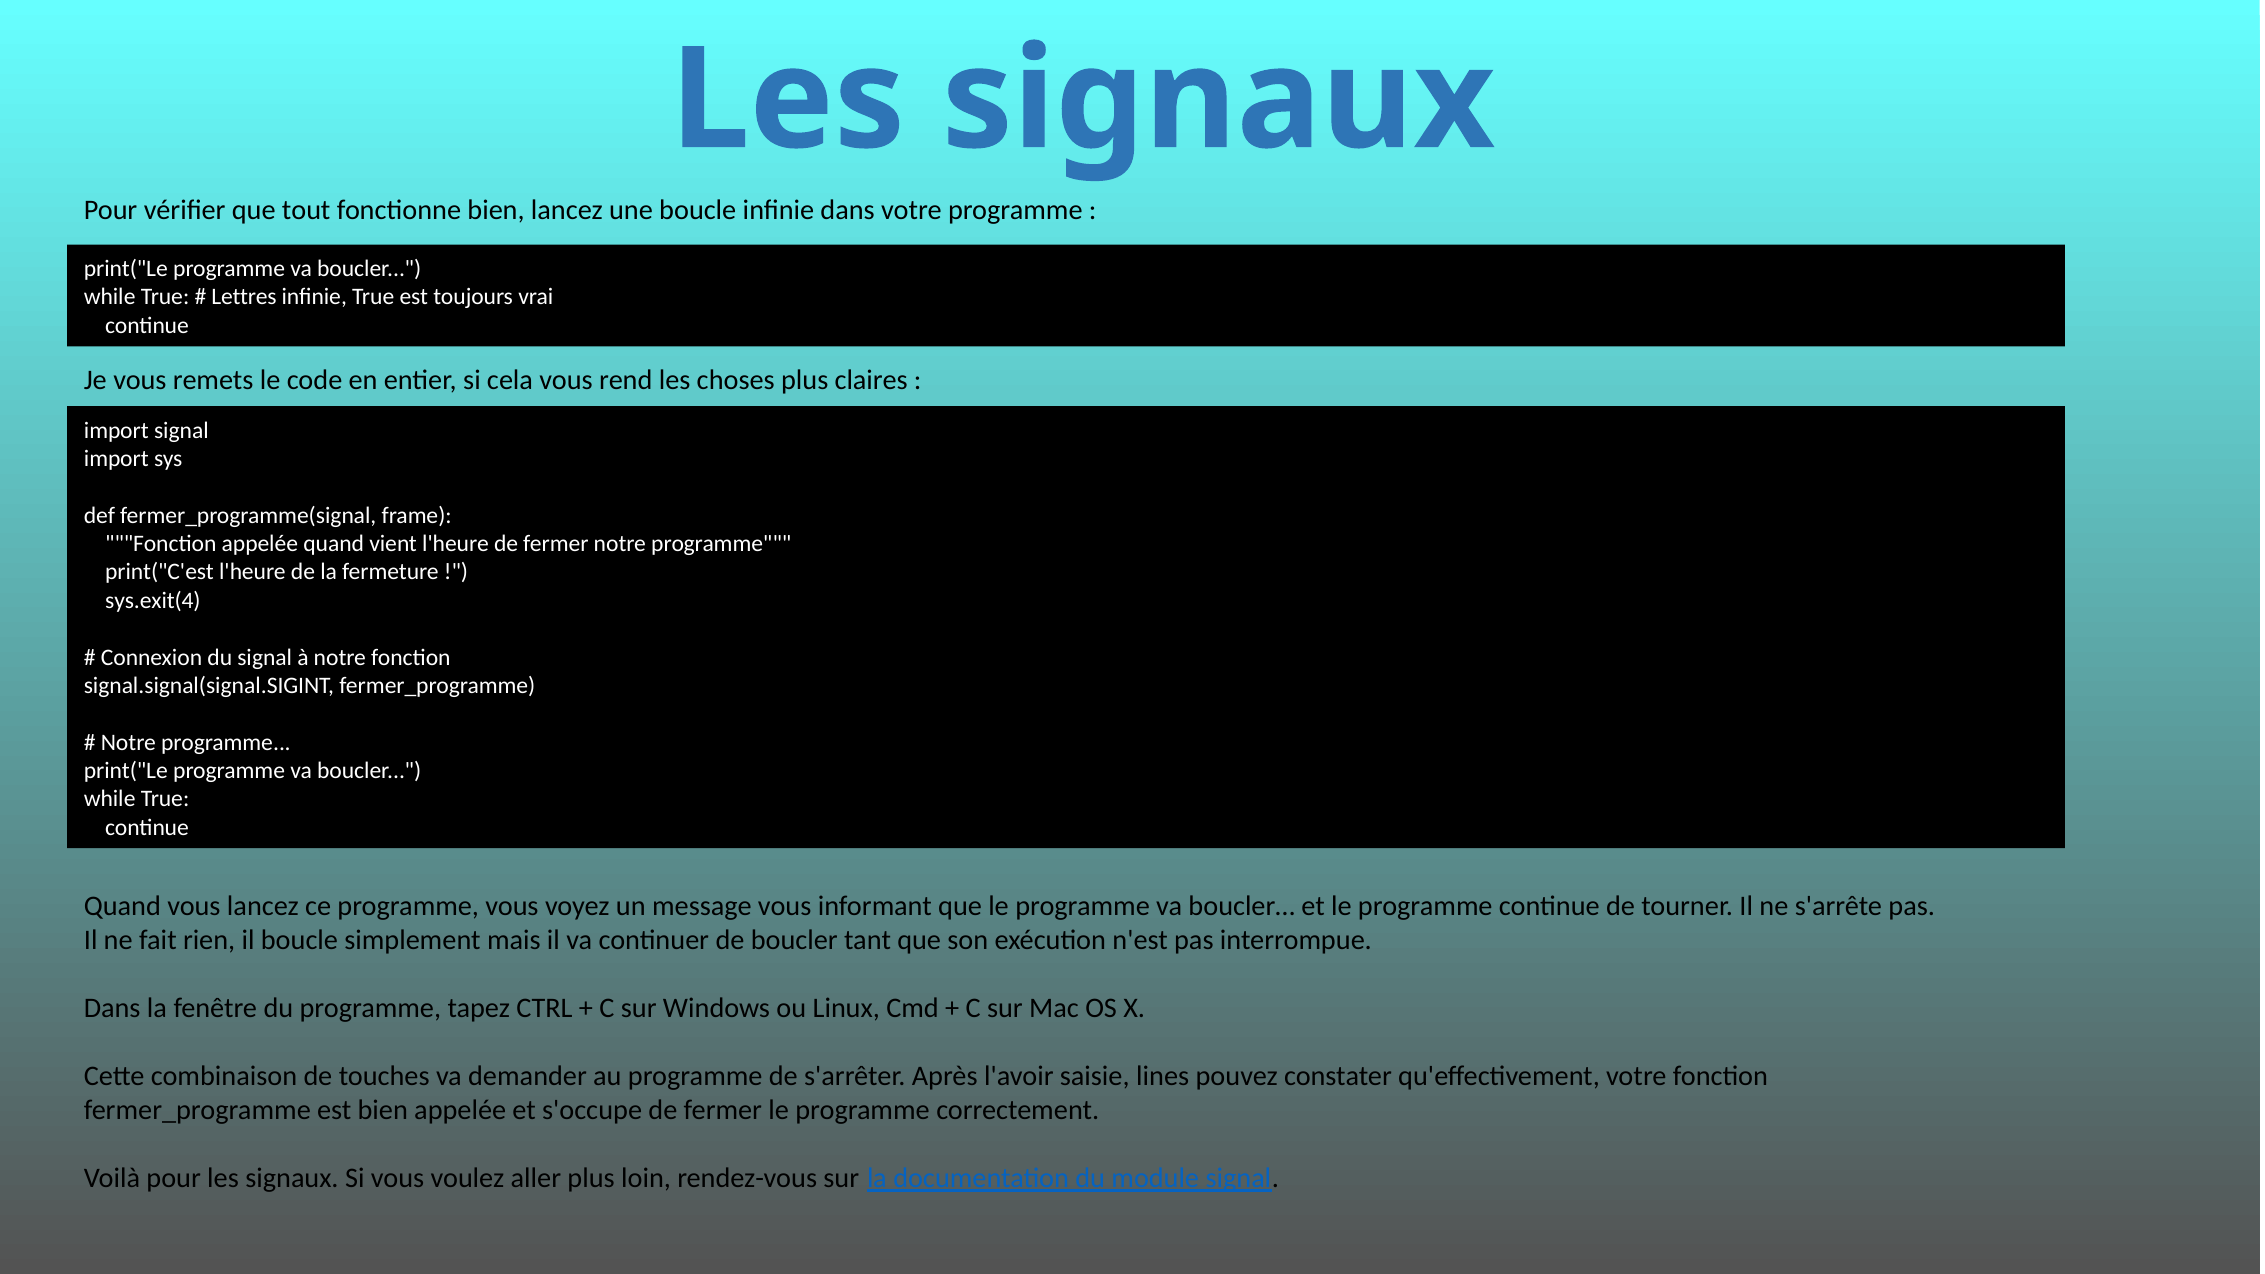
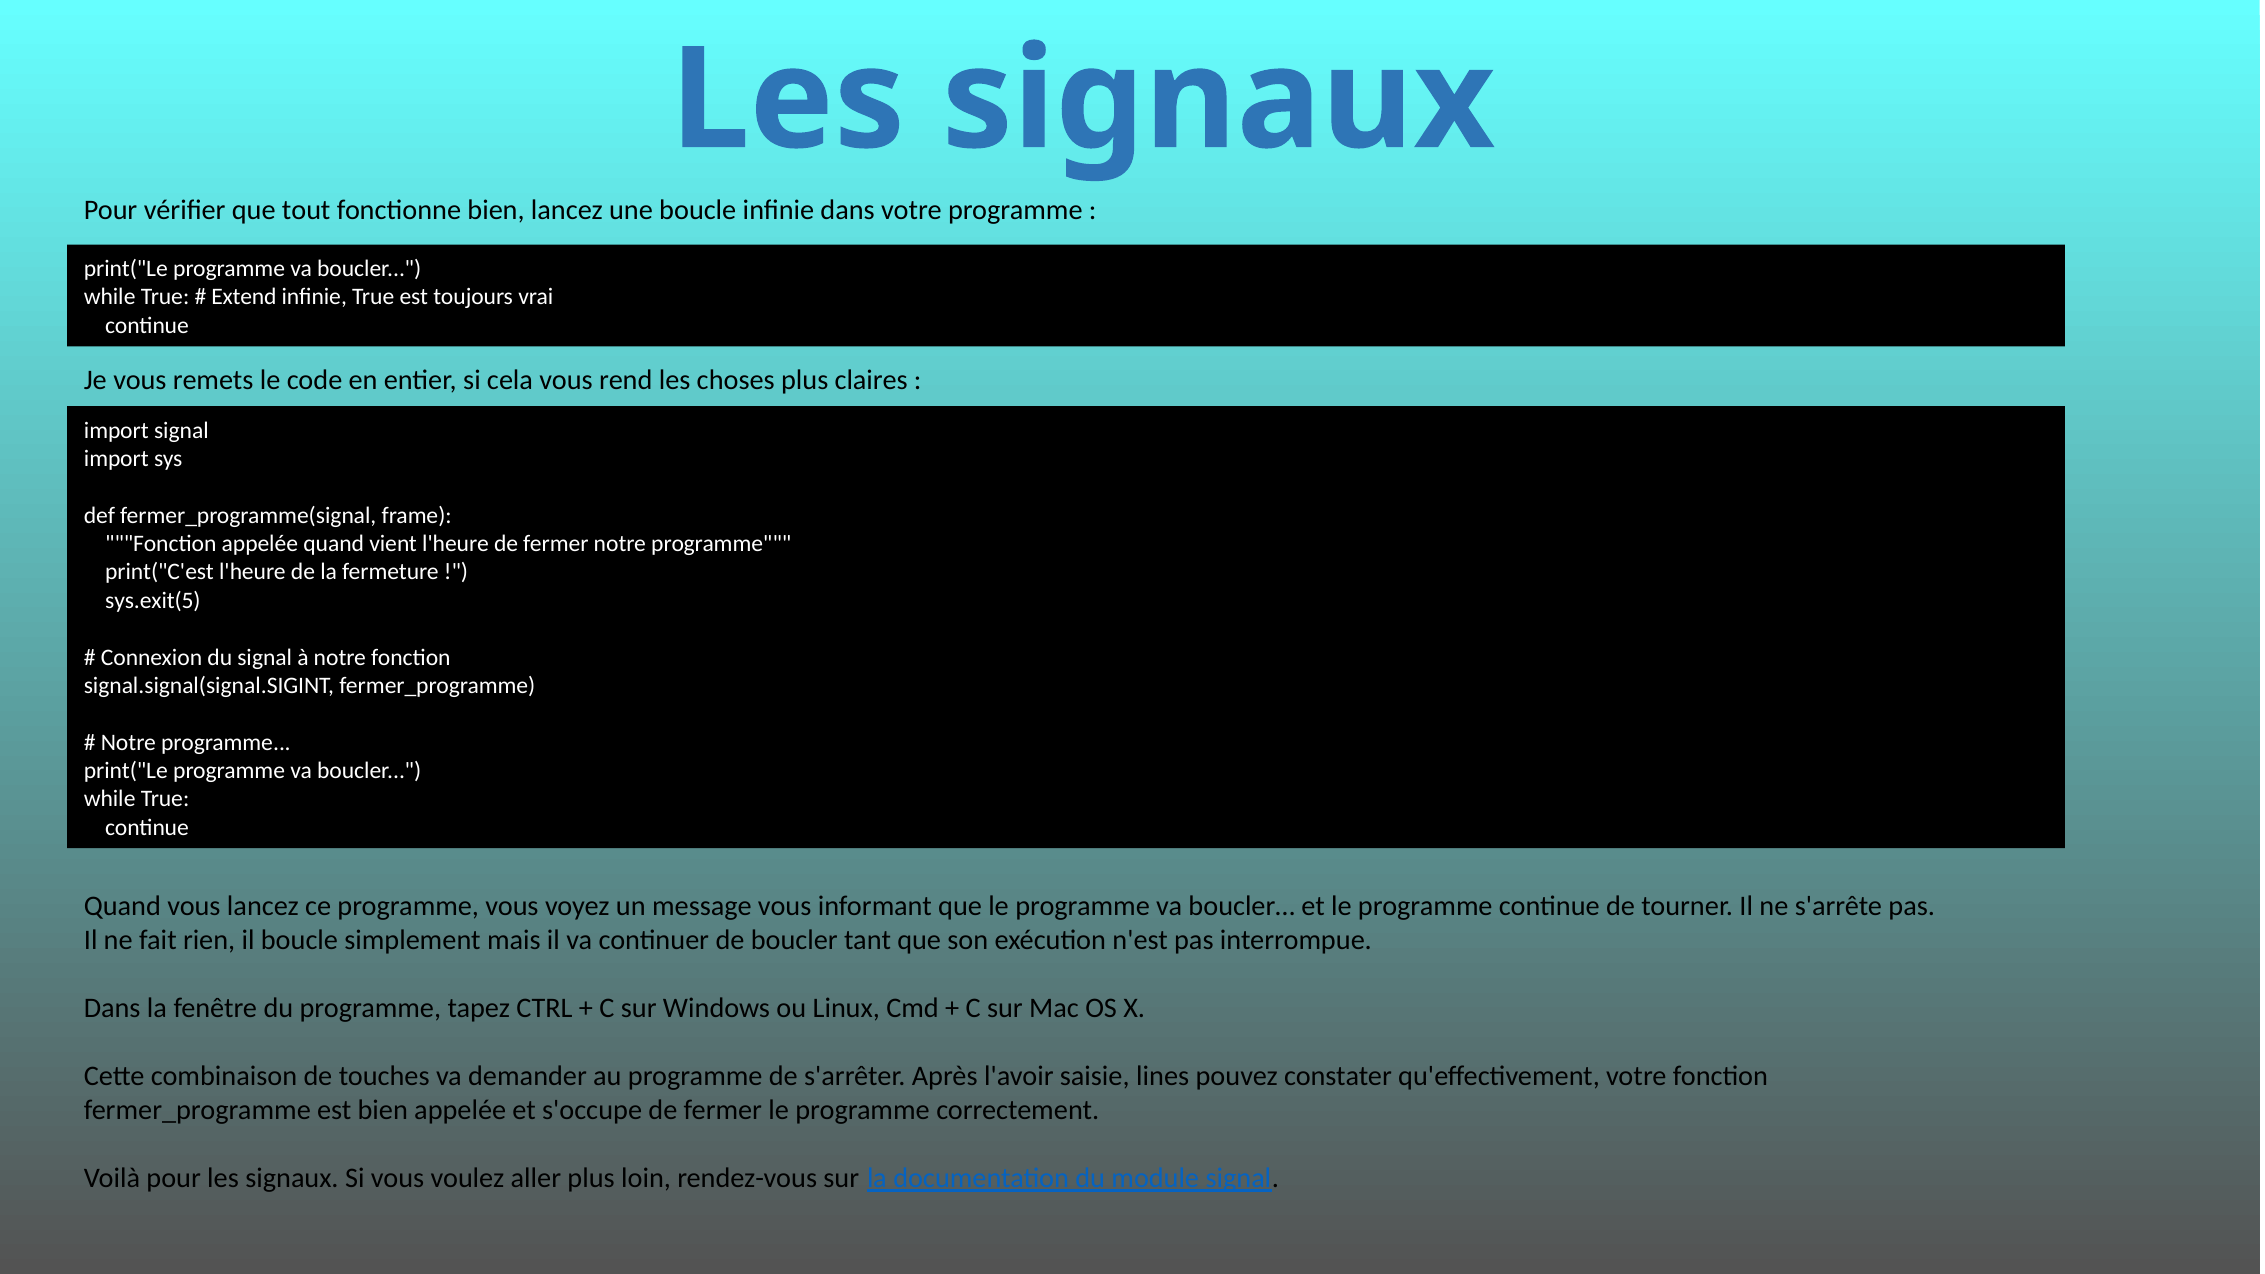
Lettres: Lettres -> Extend (244, 297)
sys.exit(4: sys.exit(4 -> sys.exit(5 (153, 601)
